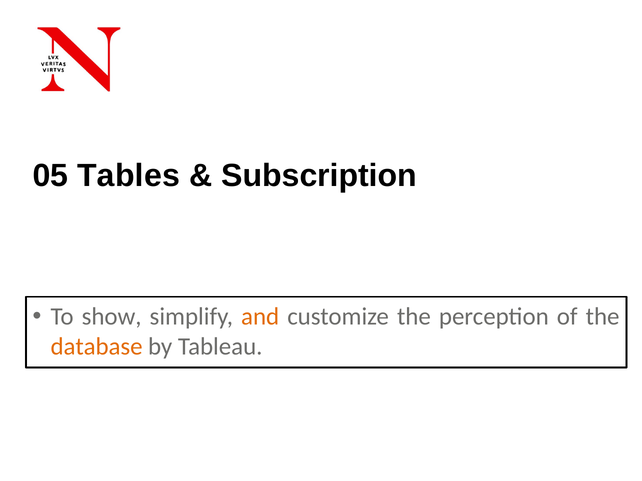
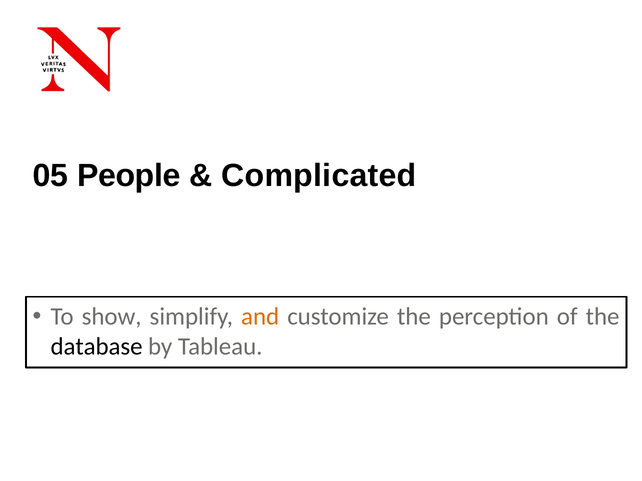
Tables: Tables -> People (129, 176)
Subscription: Subscription -> Complicated (319, 176)
database colour: orange -> black (97, 347)
